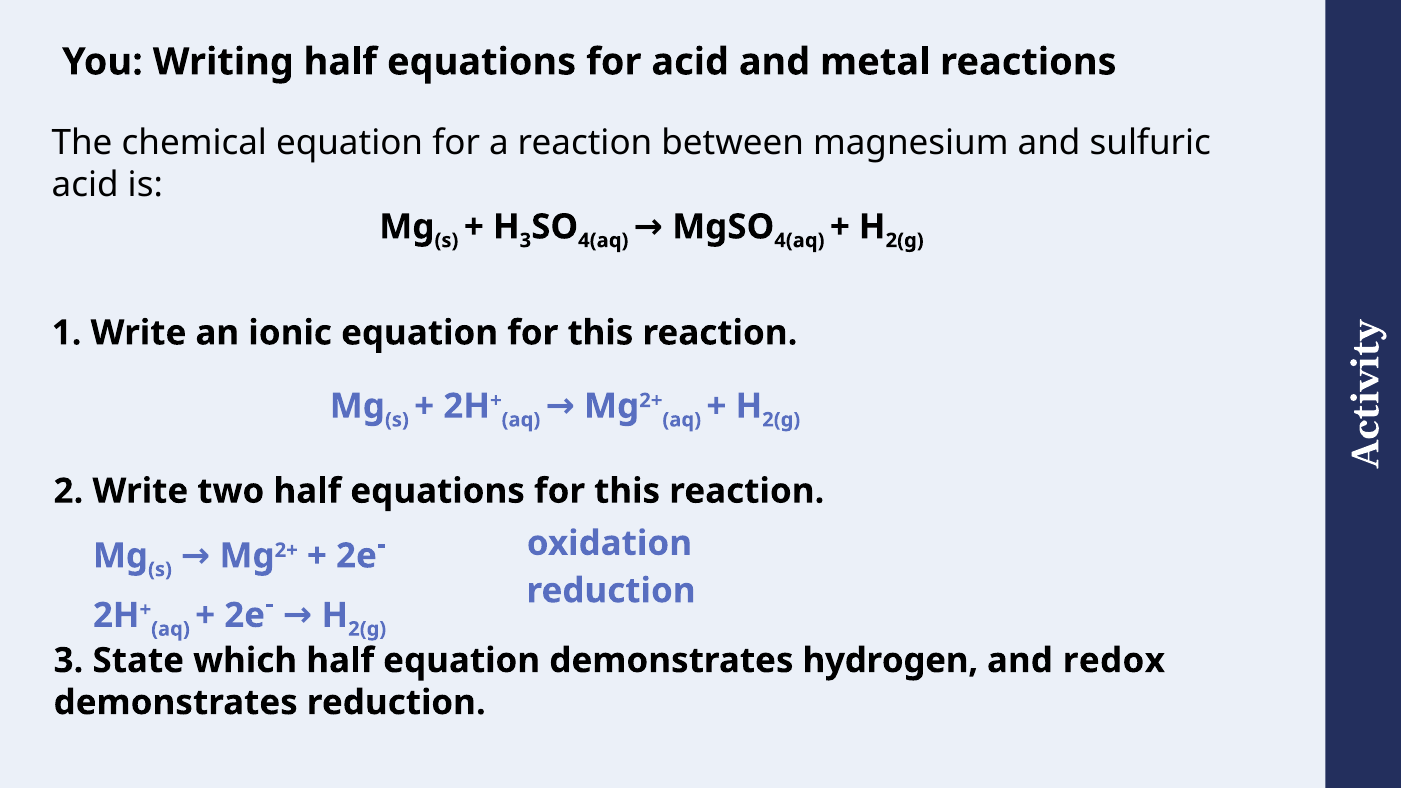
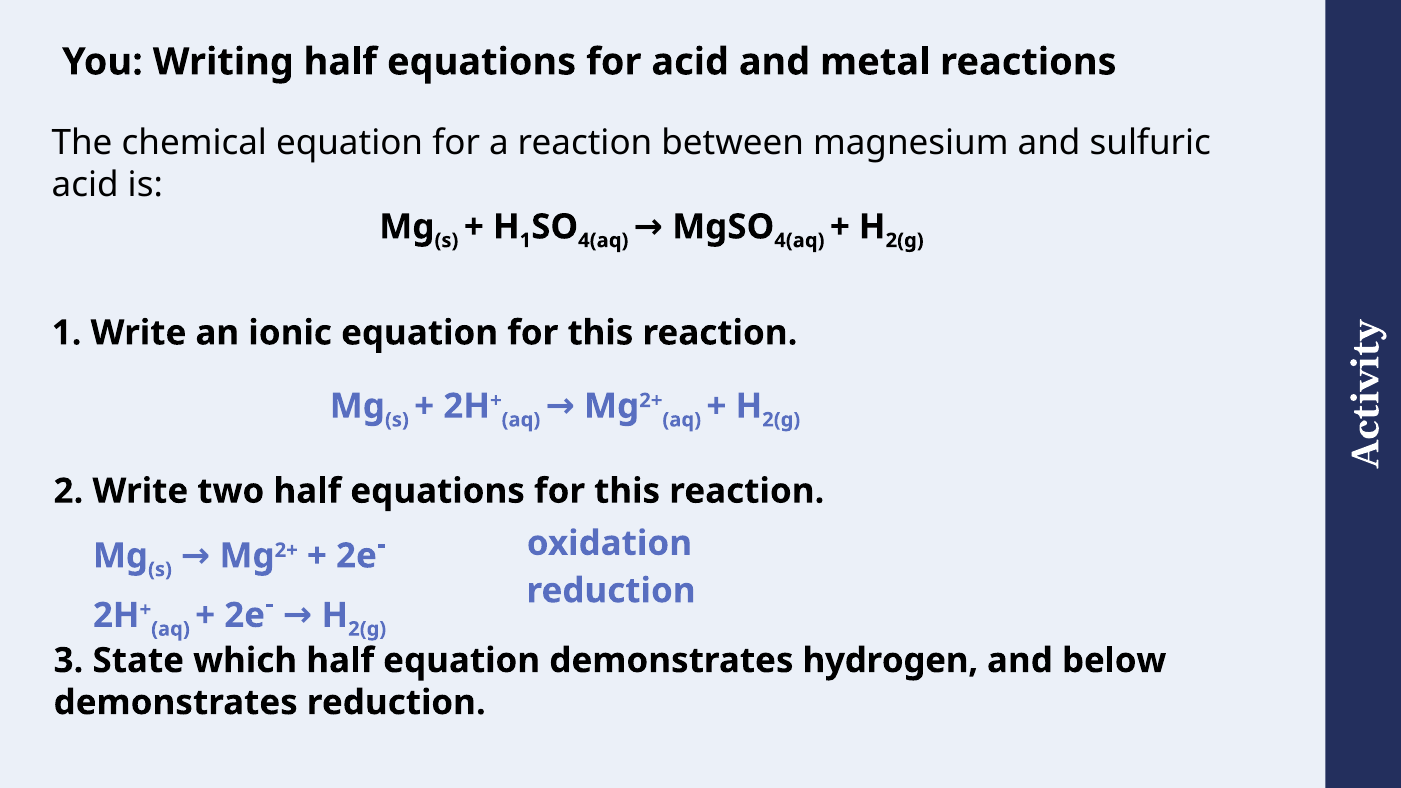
3: 3 -> 1 (525, 241)
redox: redox -> below (1114, 661)
